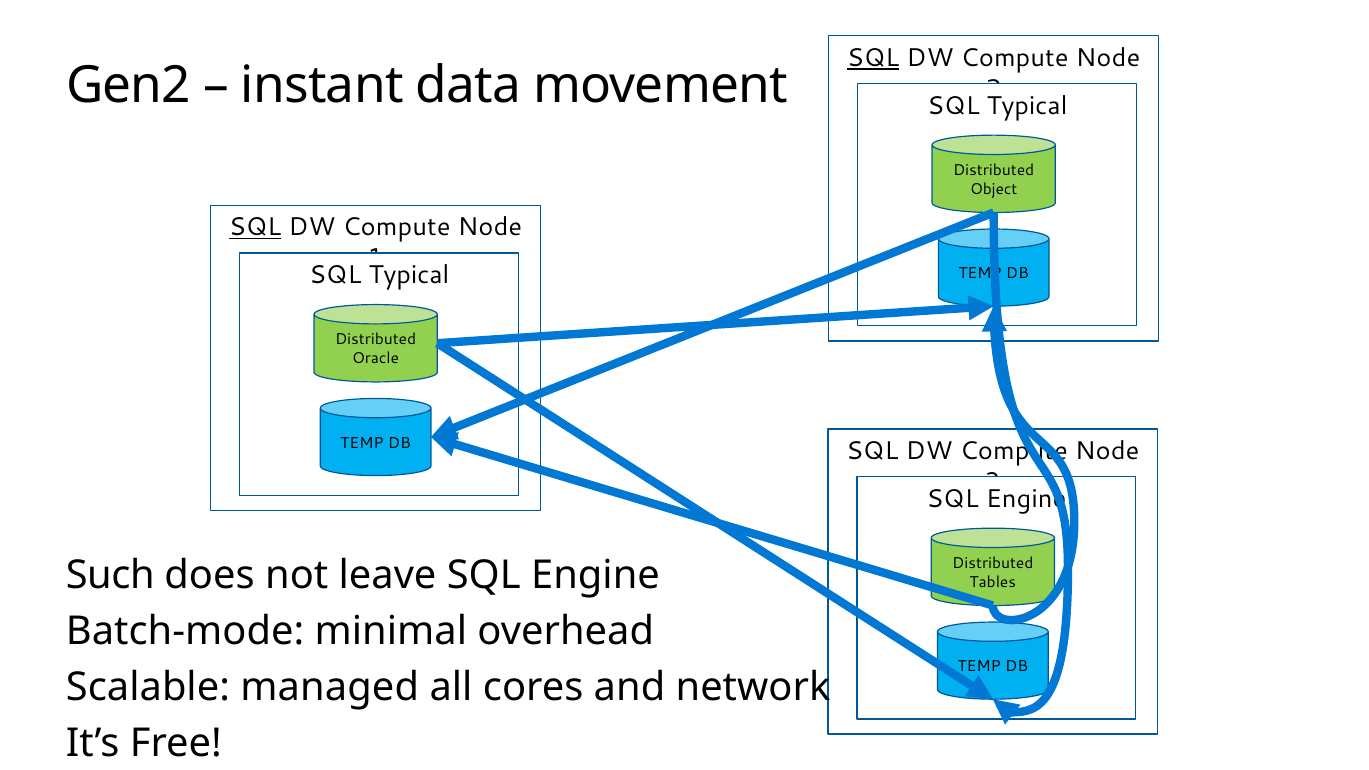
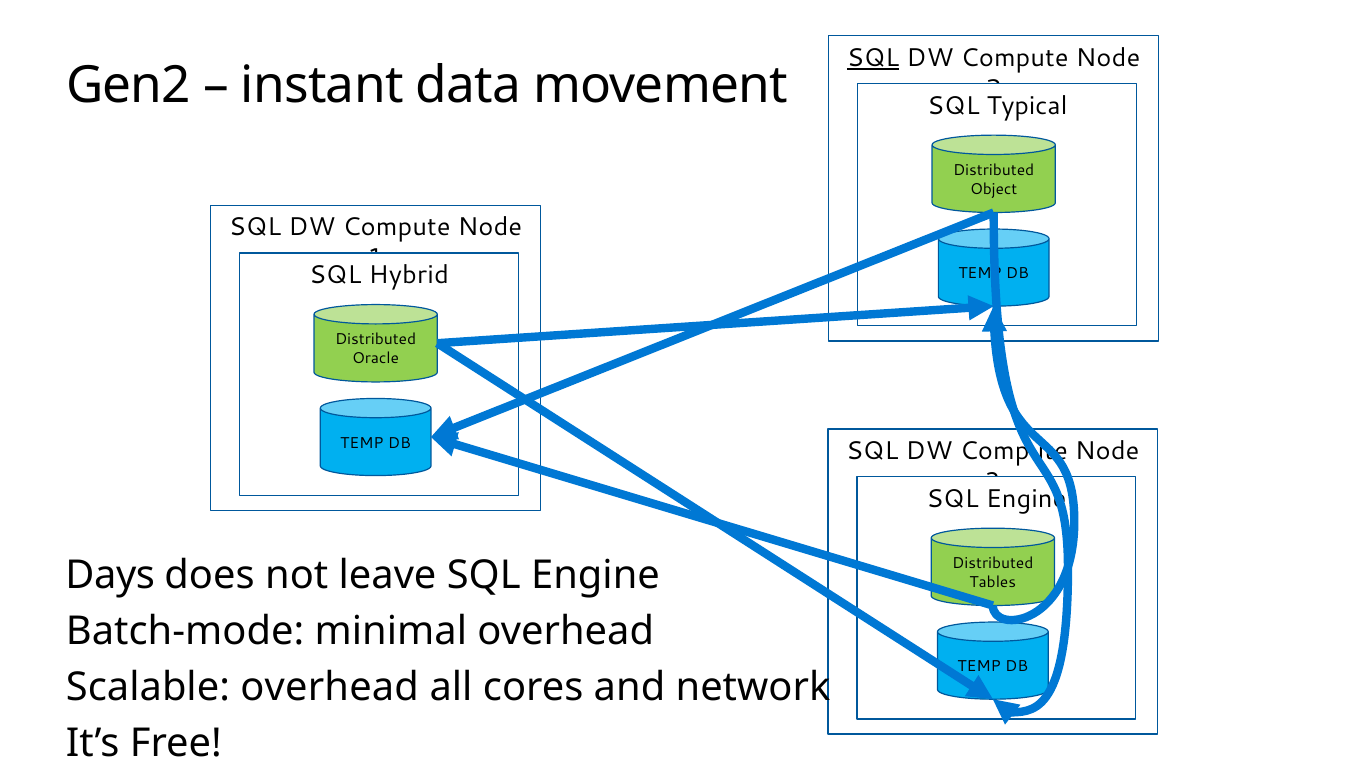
SQL underline: present -> none (255, 227)
Typical: Typical -> Hybrid (409, 275)
Such: Such -> Days (110, 575)
Scalable managed: managed -> overhead (330, 687)
